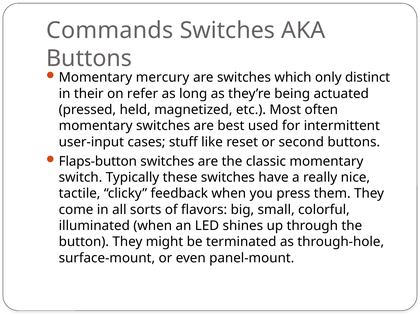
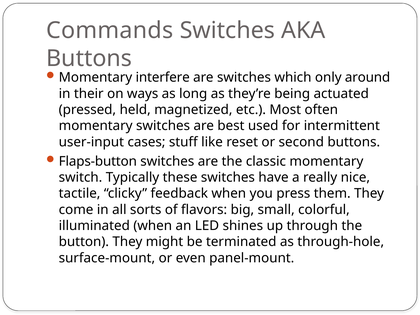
mercury: mercury -> interfere (163, 78)
distinct: distinct -> around (368, 78)
refer: refer -> ways (143, 94)
